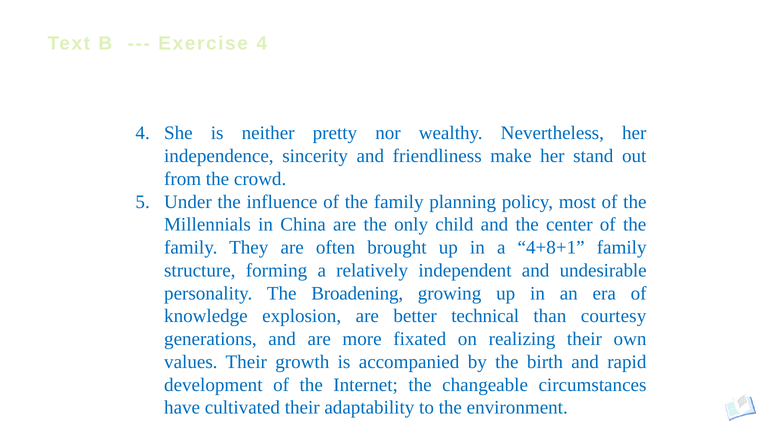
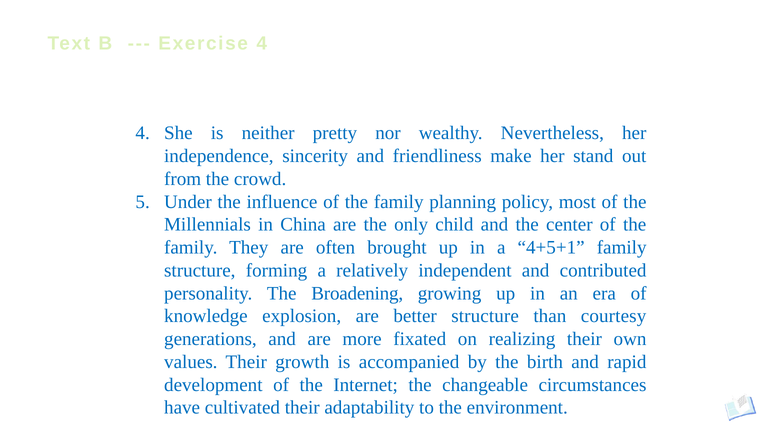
4+8+1: 4+8+1 -> 4+5+1 (551, 248)
undesirable: undesirable -> contributed (603, 270)
better technical: technical -> structure (485, 316)
